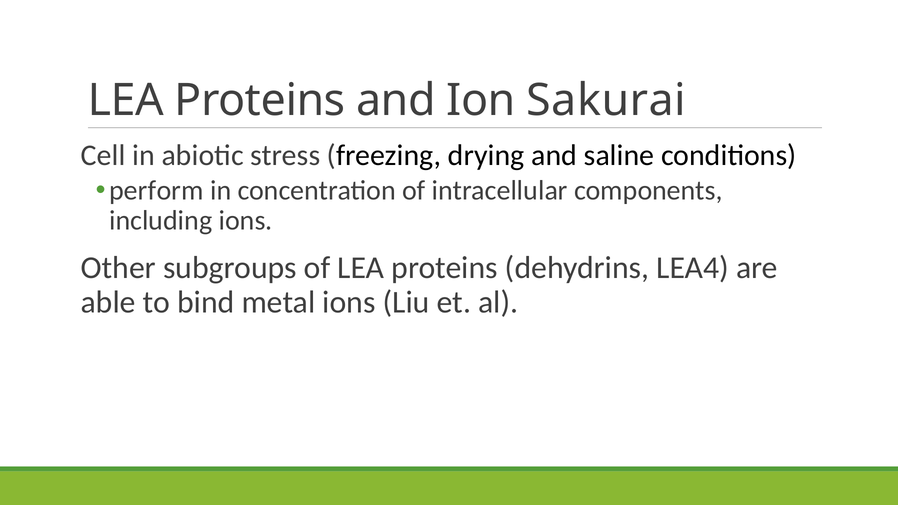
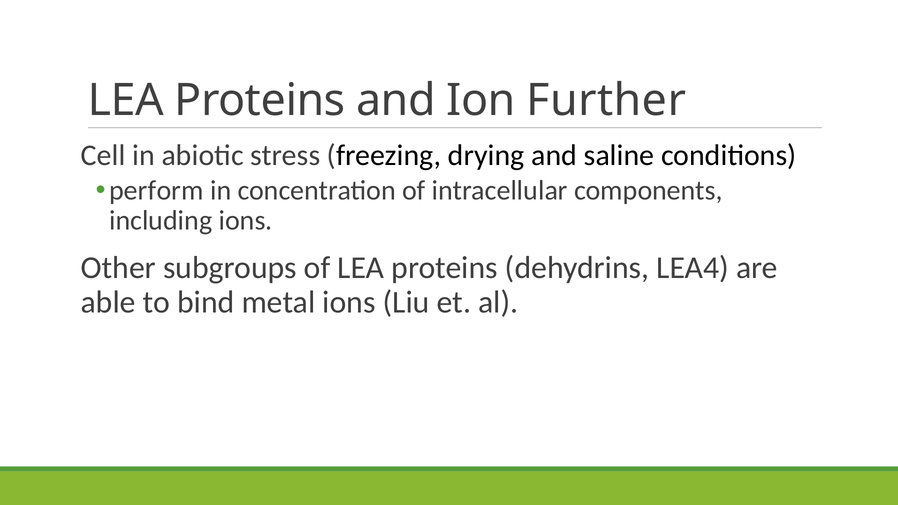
Sakurai: Sakurai -> Further (606, 101)
